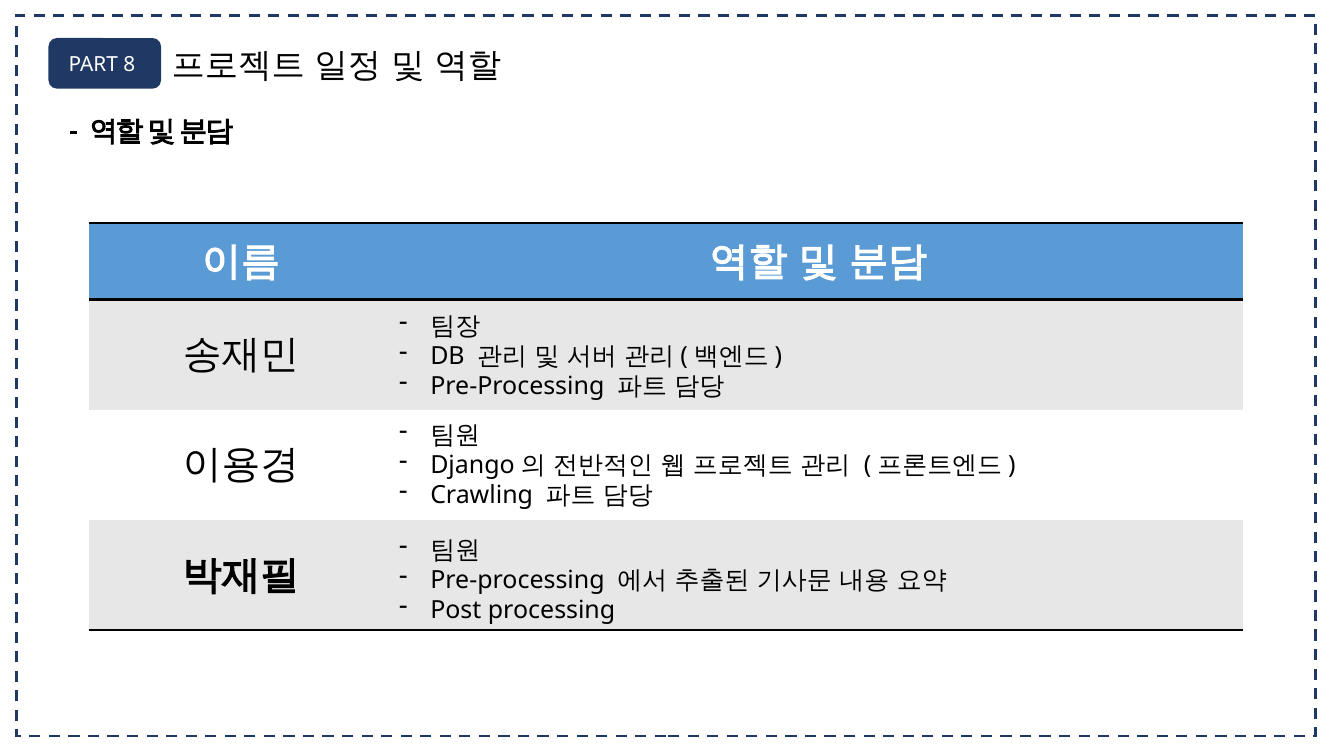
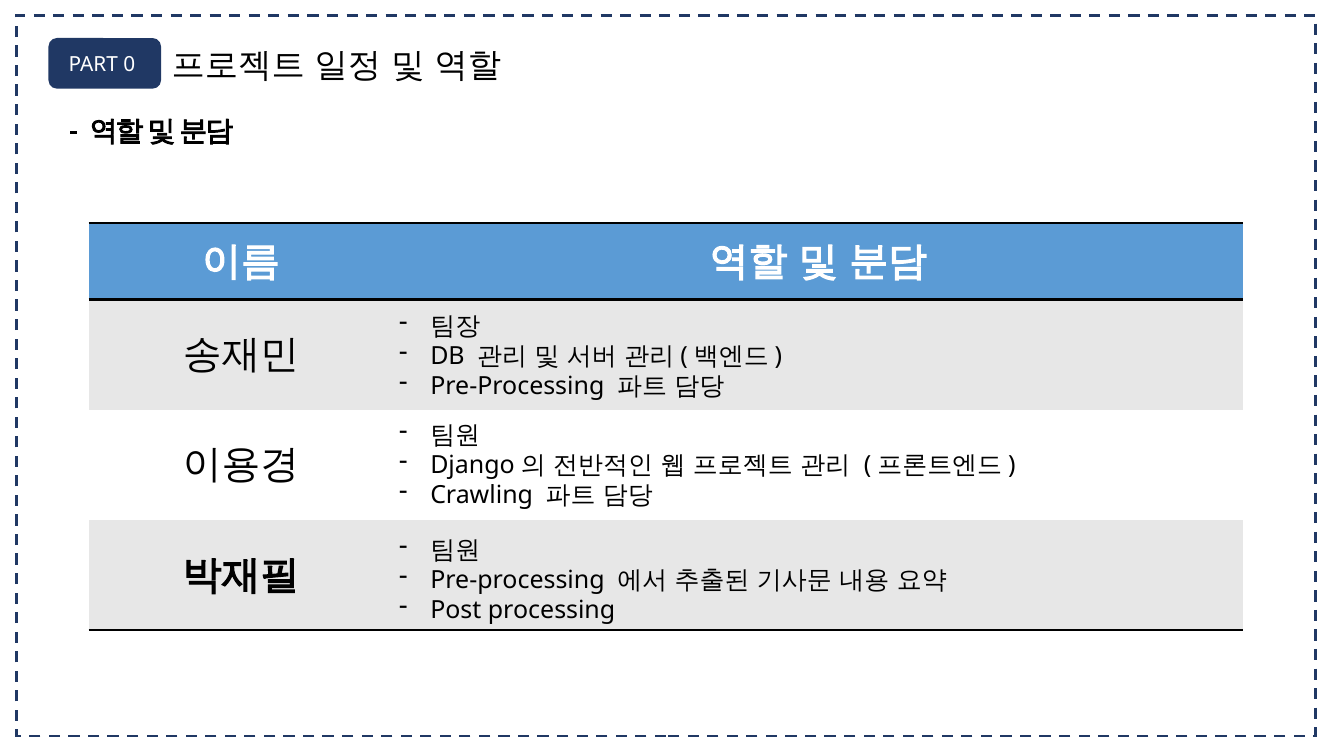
8: 8 -> 0 (129, 65)
